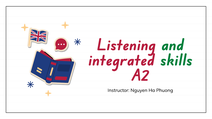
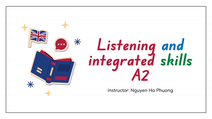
and colour: green -> blue (173, 45)
